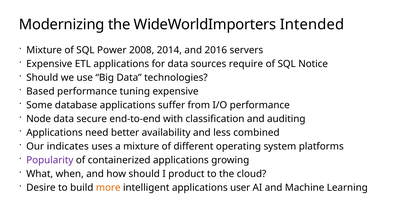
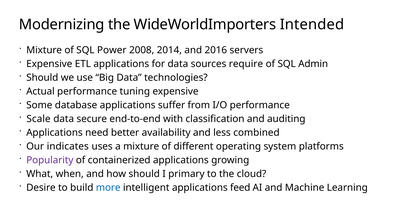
Notice: Notice -> Admin (313, 64)
Based: Based -> Actual (40, 91)
Node: Node -> Scale (39, 119)
product: product -> primary (186, 174)
more colour: orange -> blue (108, 188)
user: user -> feed (240, 188)
